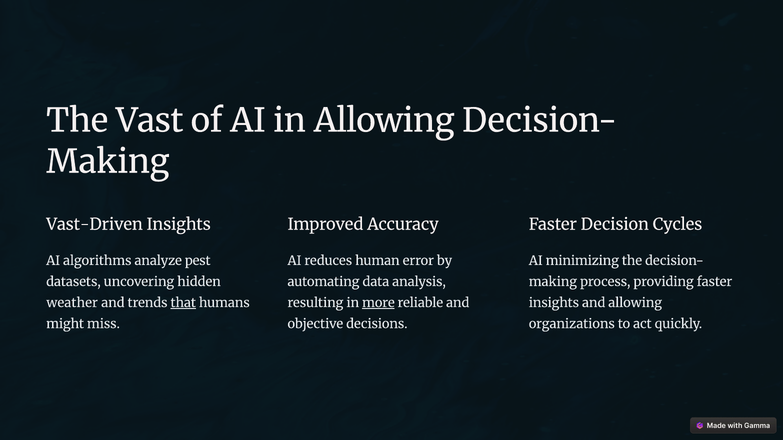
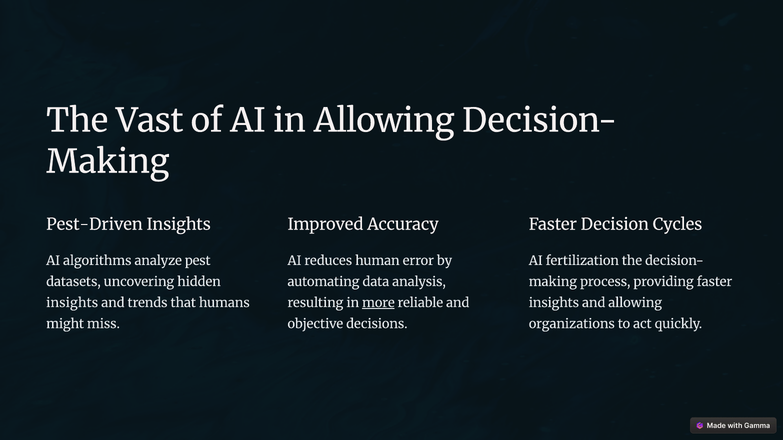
Vast-Driven: Vast-Driven -> Pest-Driven (94, 225)
minimizing: minimizing -> fertilization (582, 261)
weather: weather -> insights (72, 303)
that underline: present -> none (183, 303)
